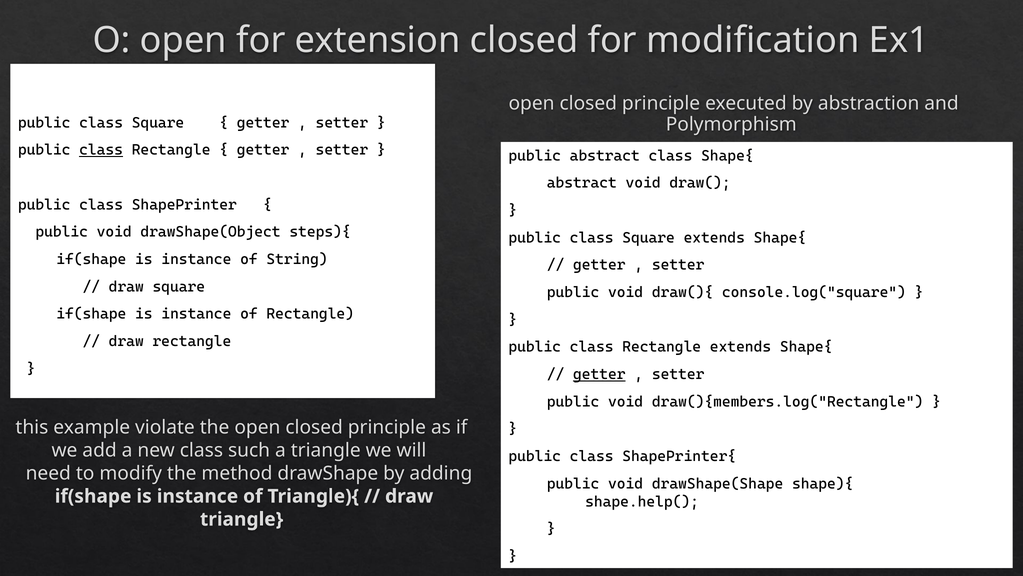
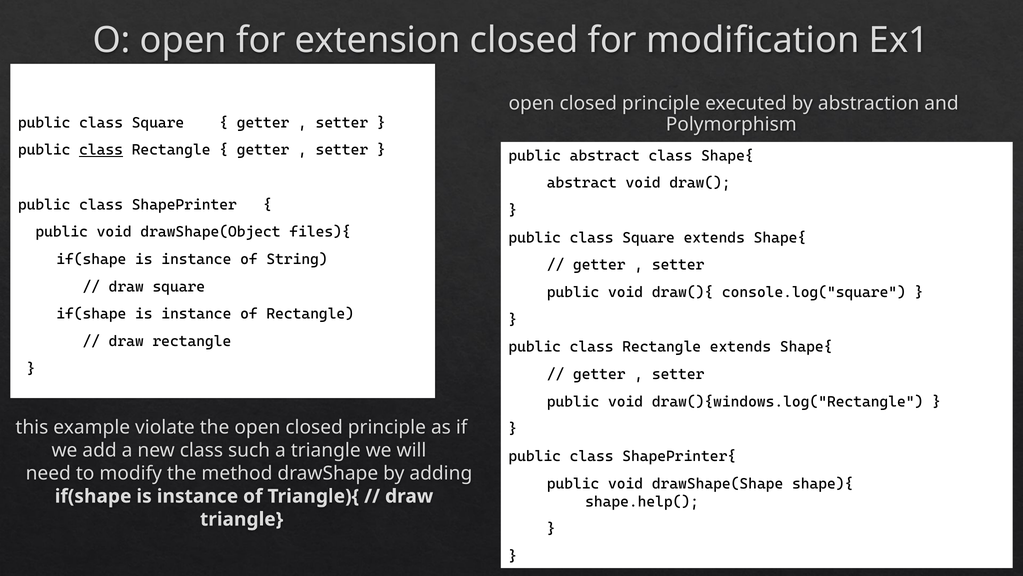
steps){: steps){ -> files){ (320, 232)
getter underline: present -> none (599, 374)
draw(){members.log("Rectangle: draw(){members.log("Rectangle -> draw(){windows.log("Rectangle (788, 401)
